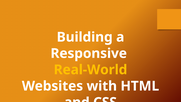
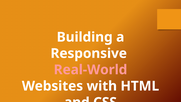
Real-World colour: yellow -> pink (90, 70)
